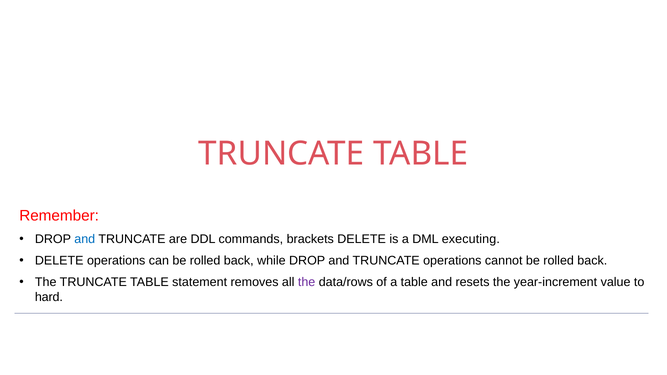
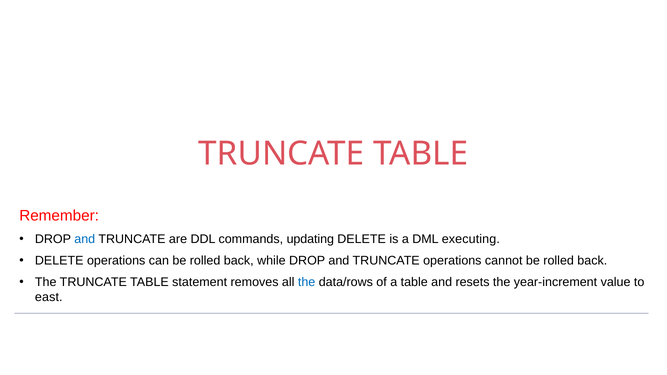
brackets: brackets -> updating (310, 239)
the colour: purple -> blue (307, 283)
hard: hard -> east (49, 298)
